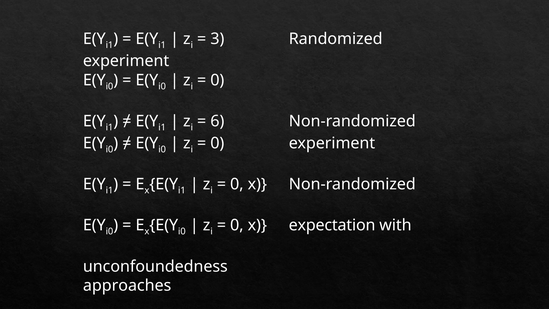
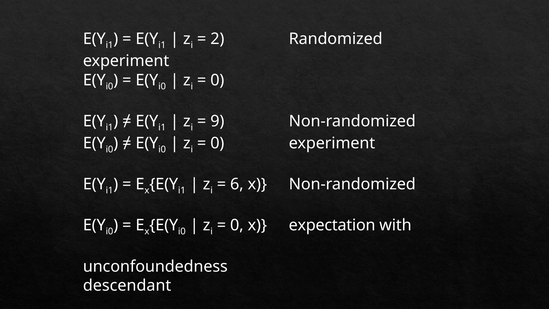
3: 3 -> 2 (217, 39)
6: 6 -> 9 (217, 121)
0: 0 -> 6 (237, 184)
approaches: approaches -> descendant (127, 286)
